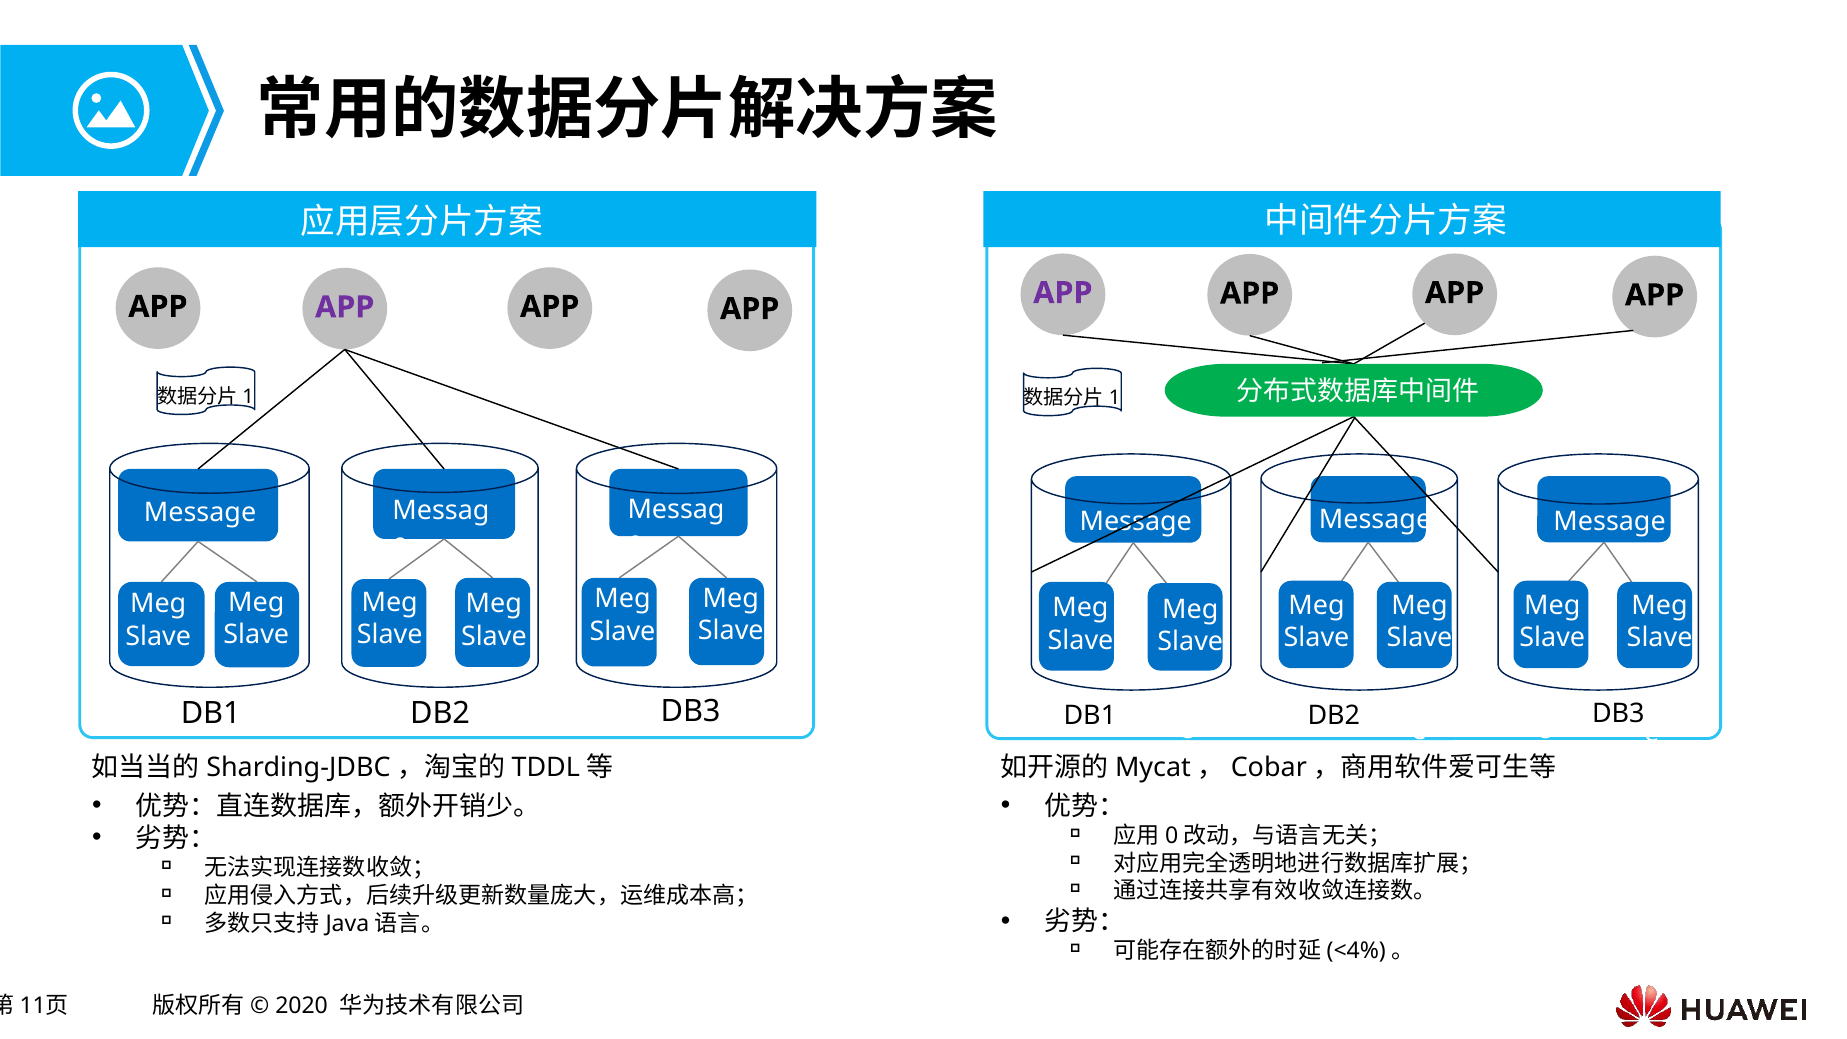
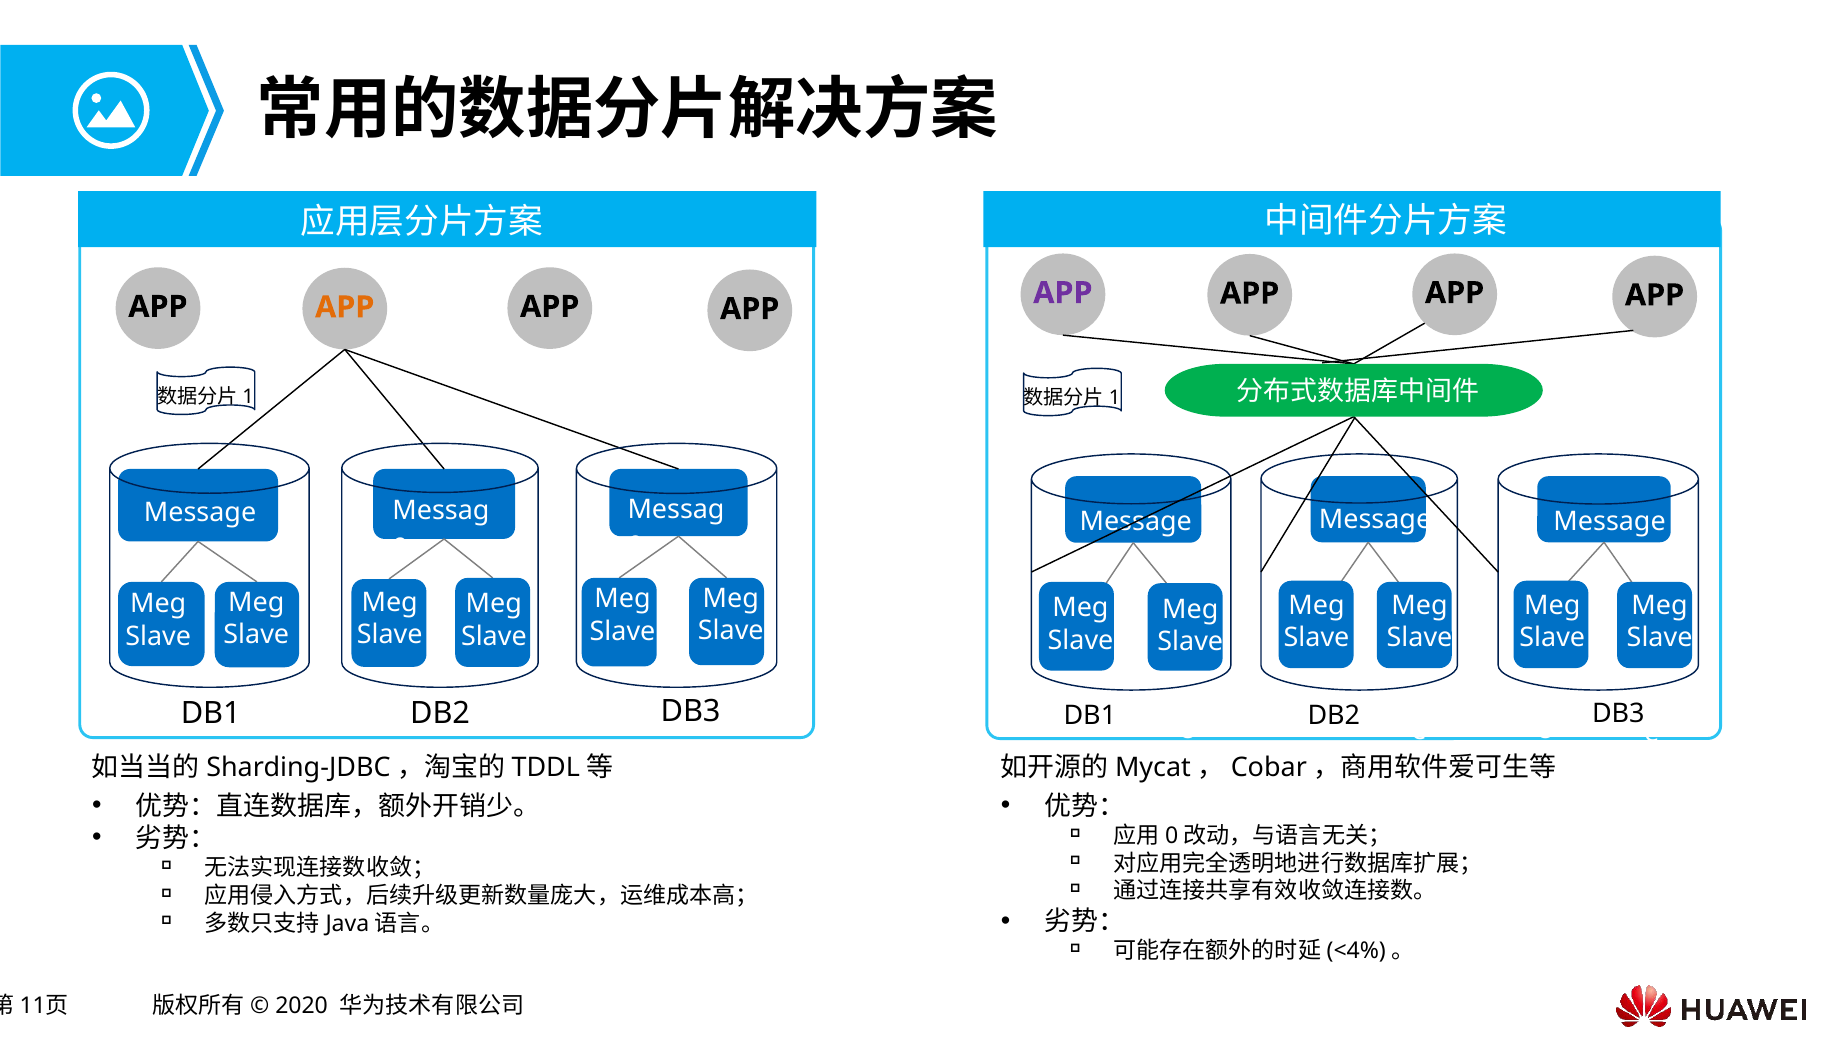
APP colour: purple -> orange (345, 307)
